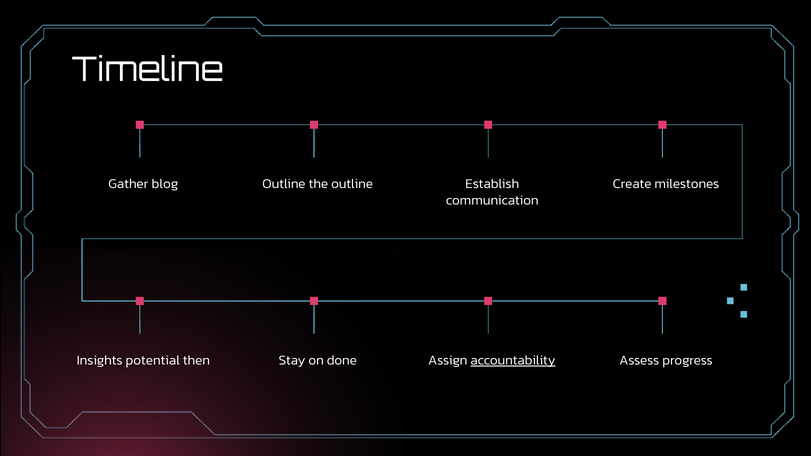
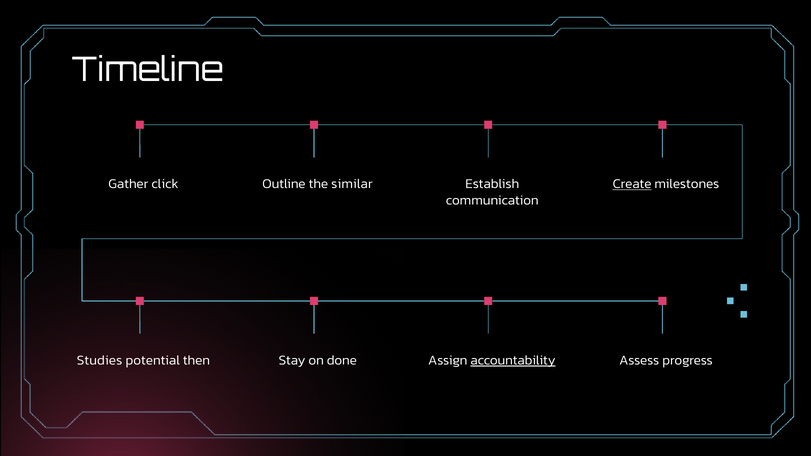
blog: blog -> click (165, 184)
the outline: outline -> similar (352, 184)
Create underline: none -> present (632, 184)
Insights: Insights -> Studies (100, 360)
